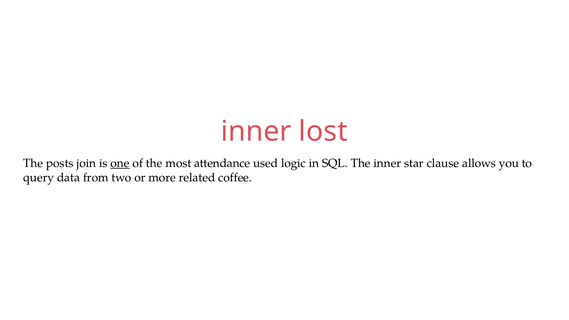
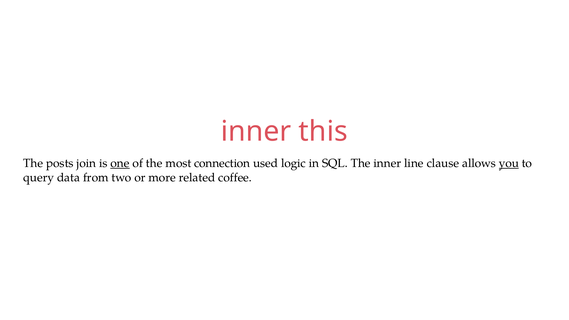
lost: lost -> this (323, 131)
attendance: attendance -> connection (222, 163)
star: star -> line (414, 163)
you underline: none -> present (509, 163)
